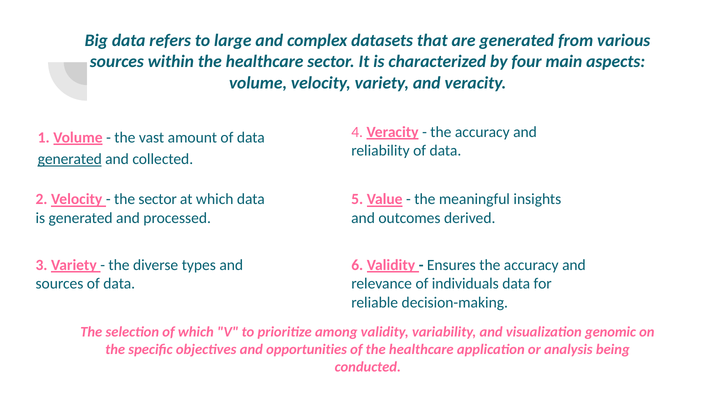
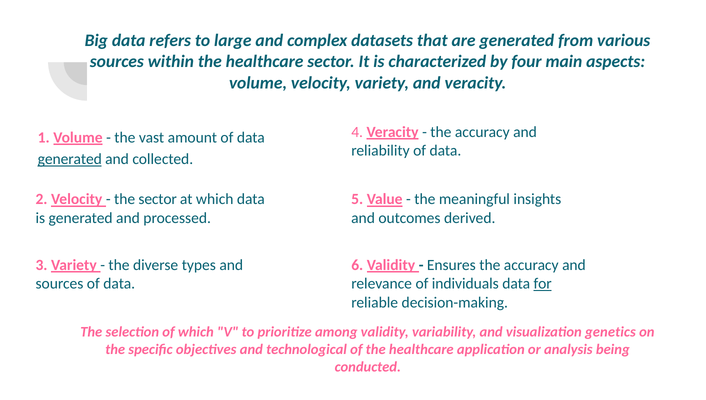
for underline: none -> present (543, 284)
genomic: genomic -> genetics (610, 332)
opportunities: opportunities -> technological (307, 349)
